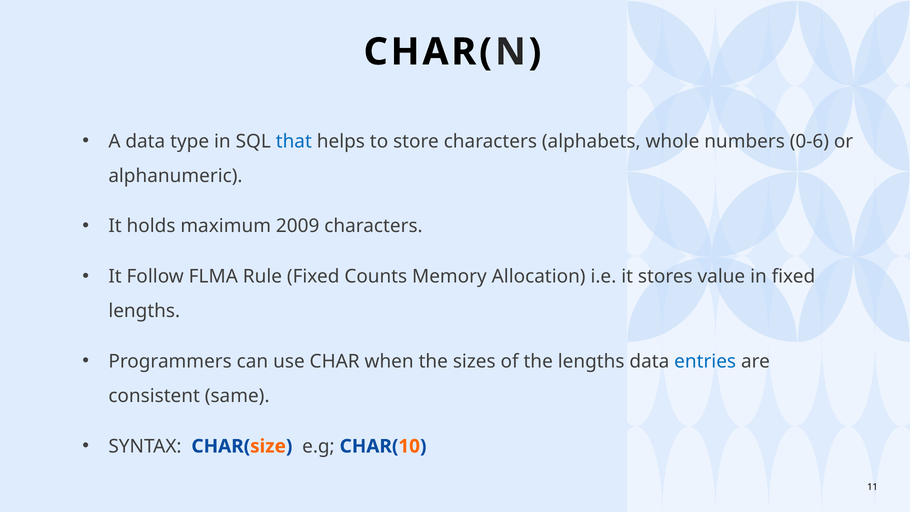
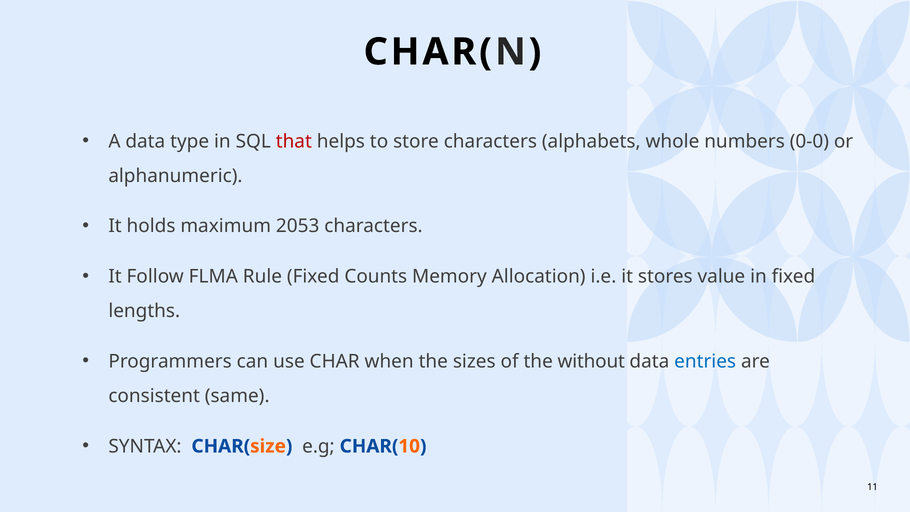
that colour: blue -> red (294, 141)
0-6: 0-6 -> 0-0 (809, 141)
2009: 2009 -> 2053 (298, 226)
the lengths: lengths -> without (591, 361)
